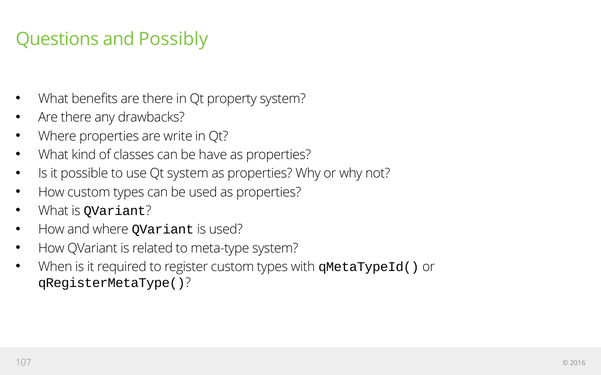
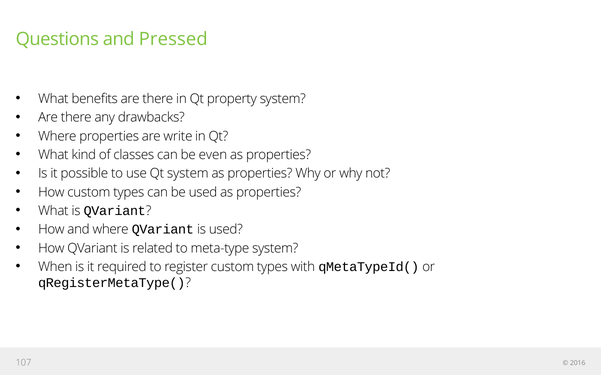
Possibly: Possibly -> Pressed (173, 39)
have: have -> even (213, 155)
